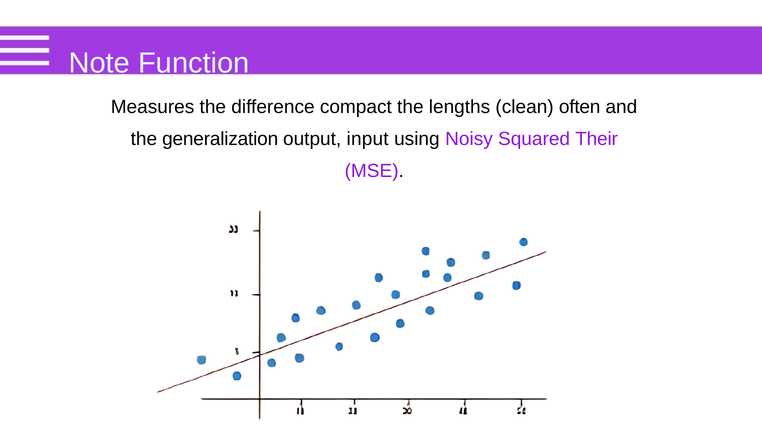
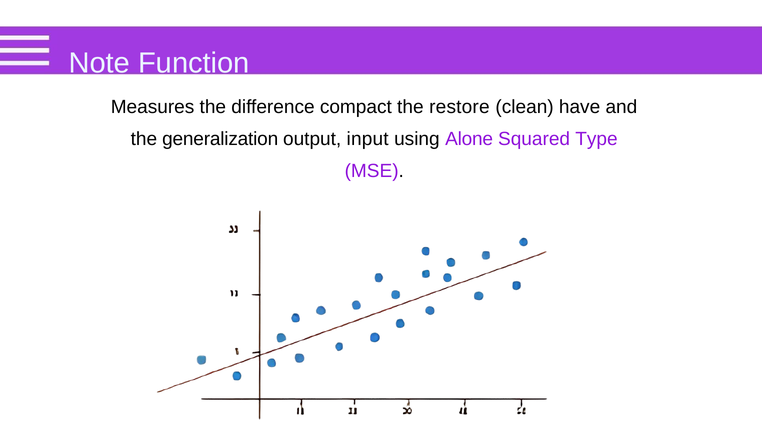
lengths: lengths -> restore (459, 107)
often: often -> have (580, 107)
Noisy: Noisy -> Alone (469, 139)
Their: Their -> Type (596, 139)
